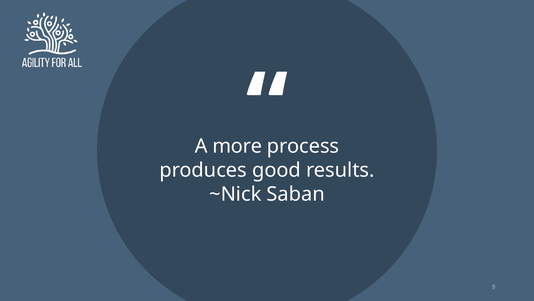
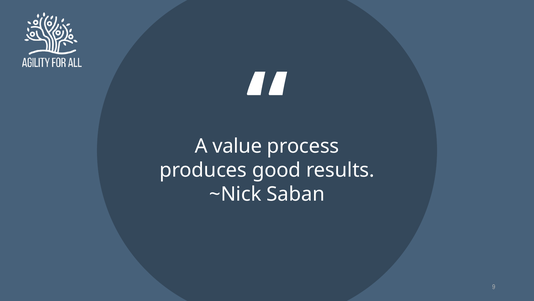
more: more -> value (237, 146)
